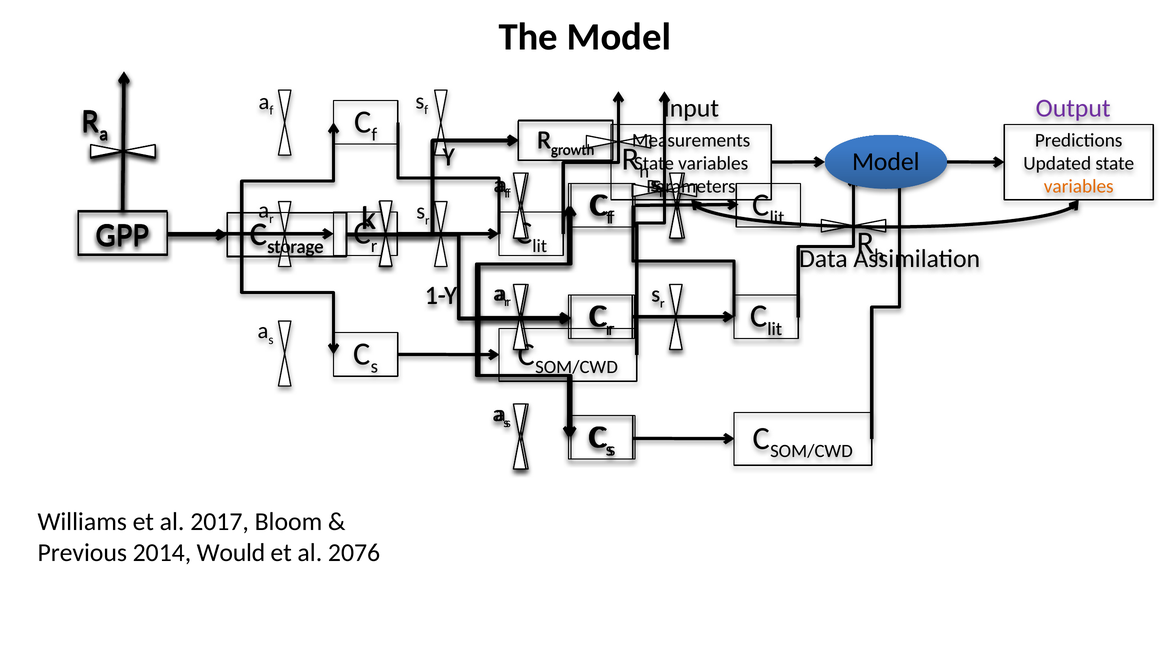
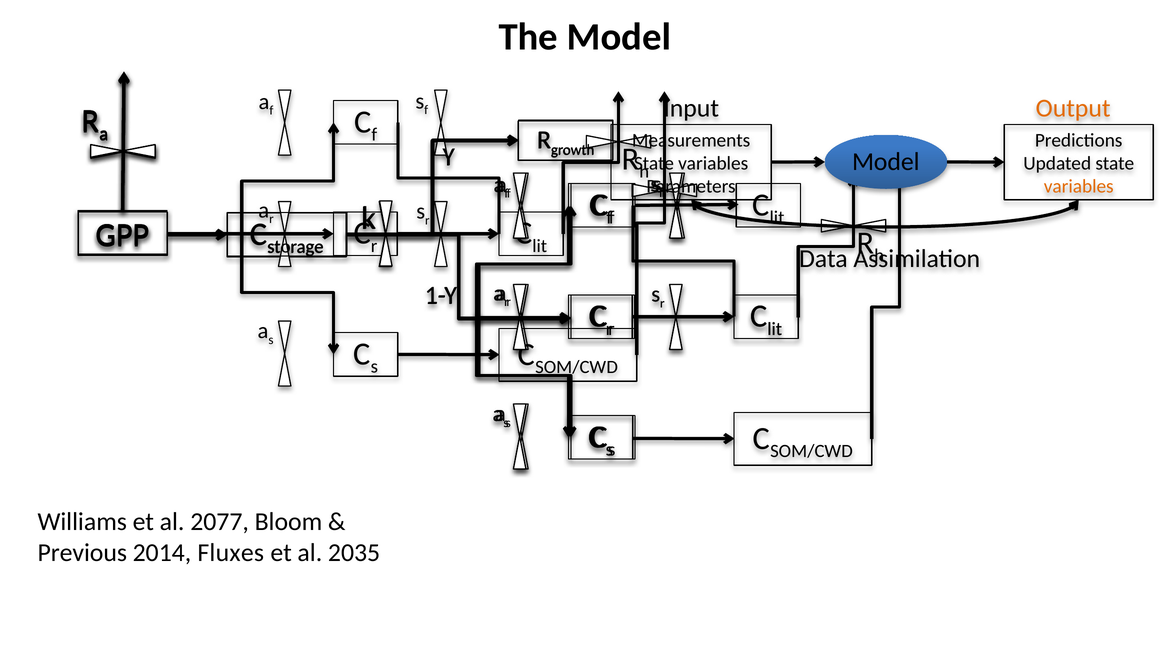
Output colour: purple -> orange (1073, 108)
2017: 2017 -> 2077 (220, 522)
Would: Would -> Fluxes (231, 553)
2076: 2076 -> 2035 (354, 553)
